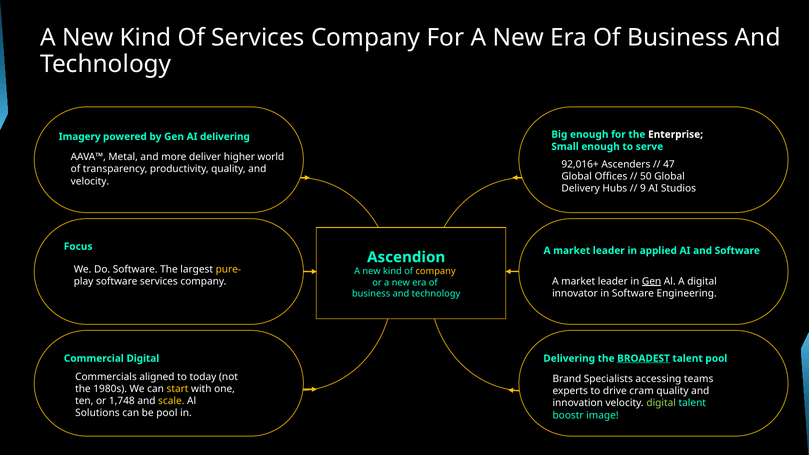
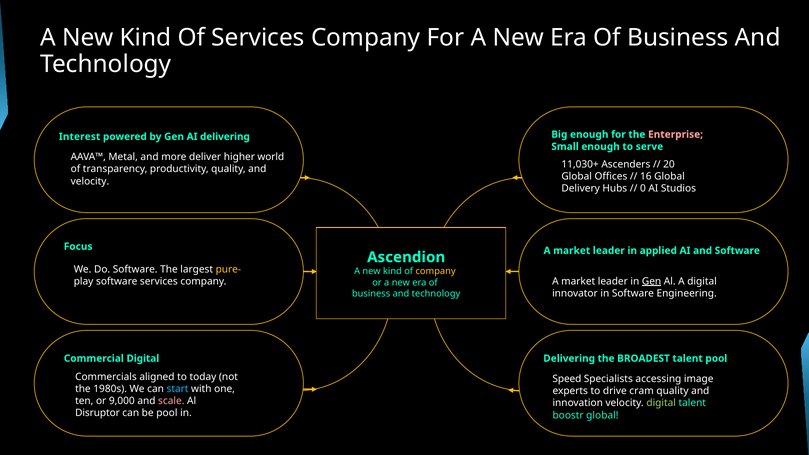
Enterprise colour: white -> pink (676, 134)
Imagery: Imagery -> Interest (80, 137)
92,016+: 92,016+ -> 11,030+ (580, 164)
47: 47 -> 20 (669, 164)
50: 50 -> 16 (646, 176)
9: 9 -> 0 (643, 189)
BROADEST underline: present -> none (644, 358)
Brand: Brand -> Speed (567, 379)
teams: teams -> image (699, 379)
start colour: yellow -> light blue (178, 389)
1,748: 1,748 -> 9,000 (122, 401)
scale colour: yellow -> pink (171, 401)
Solutions: Solutions -> Disruptor (98, 413)
boostr image: image -> global (602, 415)
